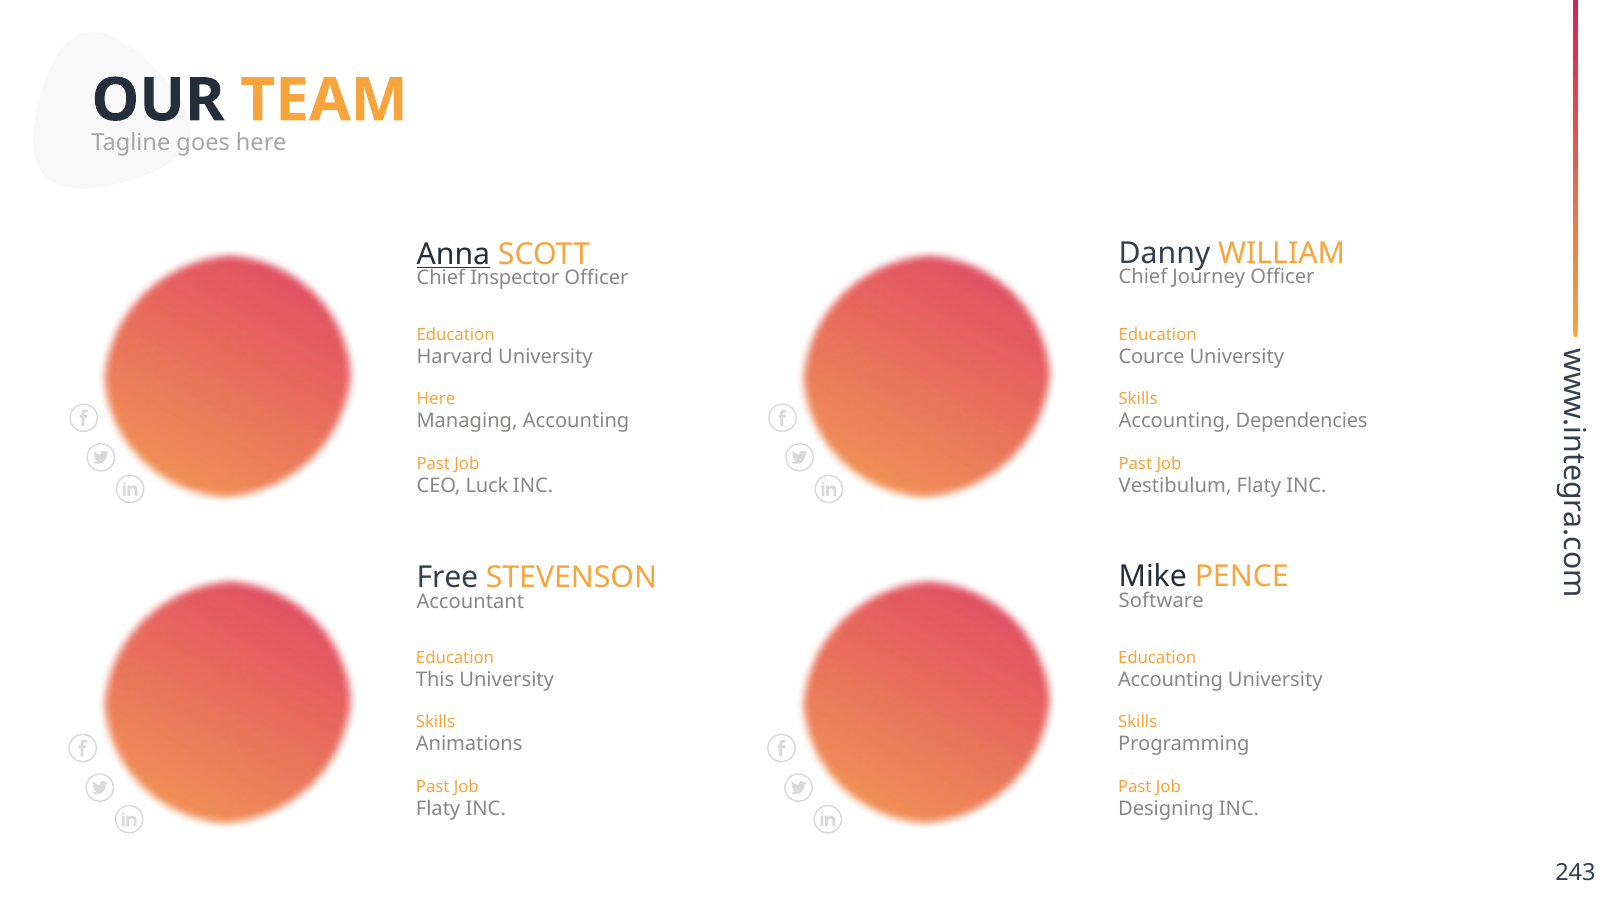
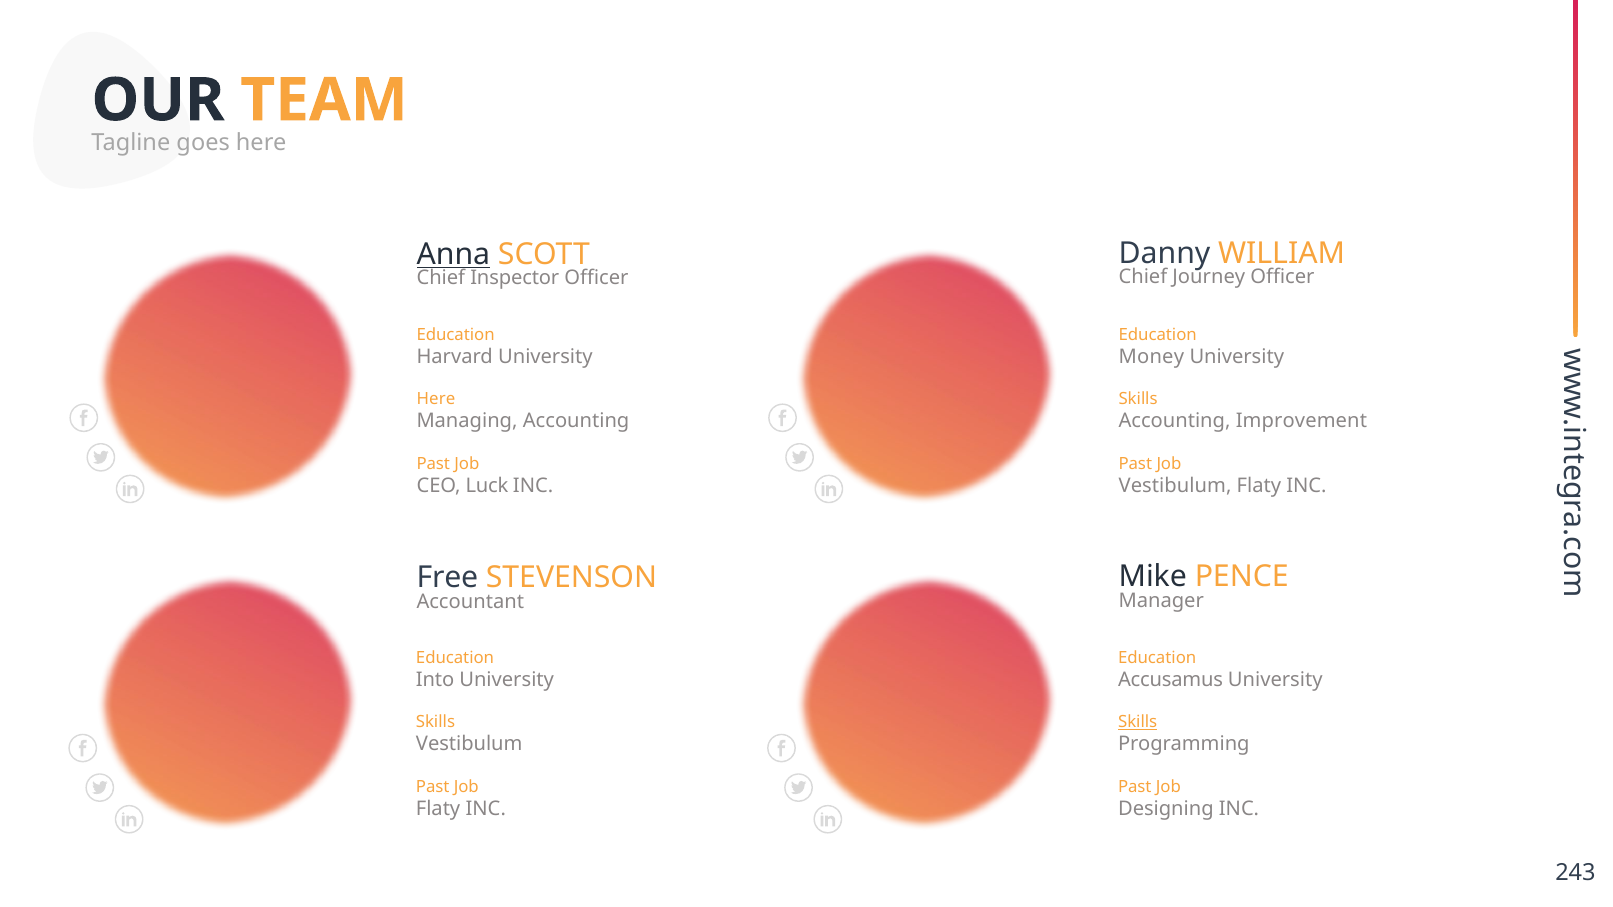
Cource: Cource -> Money (1151, 357)
Dependencies: Dependencies -> Improvement (1301, 421)
Software: Software -> Manager (1161, 601)
This: This -> Into (435, 680)
Accounting: Accounting -> Accusamus (1171, 680)
Skills underline: none -> present (1138, 722)
Animations: Animations -> Vestibulum (469, 744)
